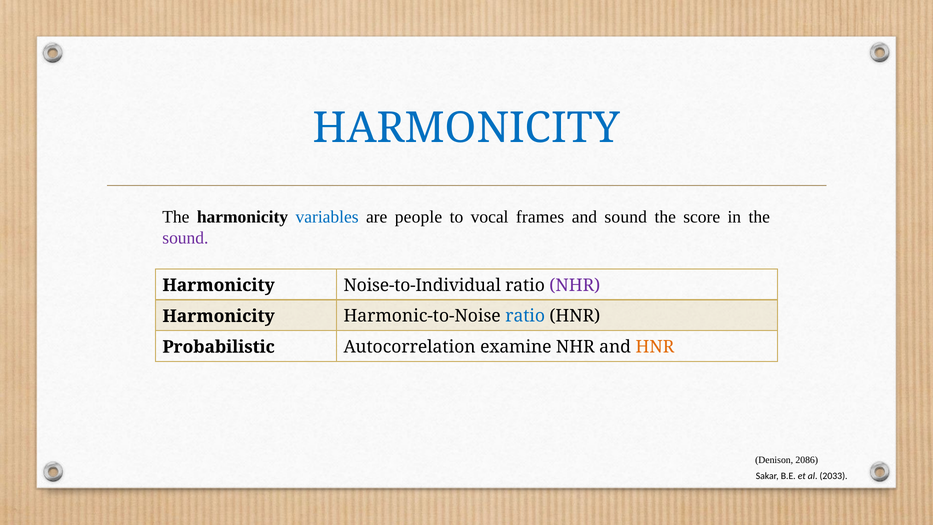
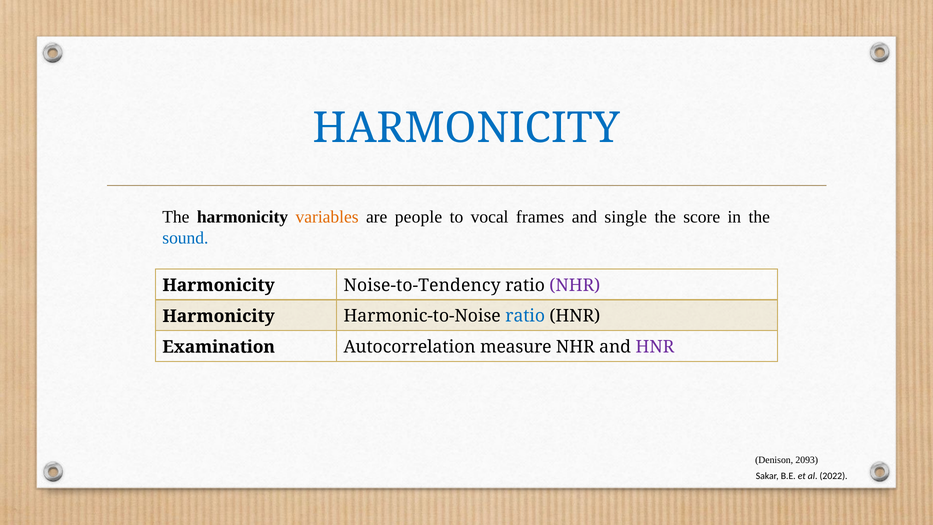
variables colour: blue -> orange (327, 217)
and sound: sound -> single (626, 217)
sound colour: purple -> blue (185, 238)
Noise-to-Individual: Noise-to-Individual -> Noise-to-Tendency (422, 285)
Probabilistic: Probabilistic -> Examination (219, 347)
examine: examine -> measure (516, 347)
HNR colour: orange -> purple (655, 347)
2086: 2086 -> 2093 (807, 460)
2033: 2033 -> 2022 (834, 476)
